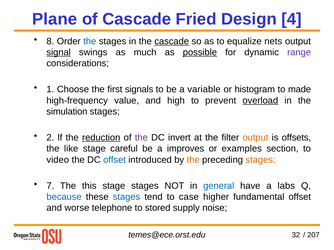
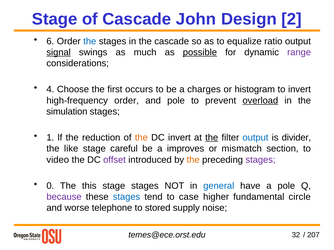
Plane: Plane -> Stage (55, 19)
Fried: Fried -> John (196, 19)
4: 4 -> 2 (292, 19)
8: 8 -> 6 (50, 41)
cascade underline: present -> none (172, 41)
nets: nets -> ratio (273, 41)
1: 1 -> 4 (50, 90)
signals: signals -> occurs (139, 90)
variable: variable -> charges (204, 90)
to made: made -> invert (299, 90)
high-frequency value: value -> order (127, 101)
and high: high -> pole (176, 101)
2: 2 -> 1 (50, 138)
reduction underline: present -> none (101, 138)
the colour: purple -> orange (141, 138)
the underline: none -> present (212, 138)
output colour: orange -> blue (255, 138)
offsets: offsets -> divider (296, 138)
examples: examples -> mismatch (242, 149)
offset colour: blue -> purple (114, 160)
stages colour: orange -> purple (261, 160)
7: 7 -> 0 (50, 186)
a labs: labs -> pole (286, 186)
because colour: blue -> purple (64, 197)
fundamental offset: offset -> circle (300, 197)
